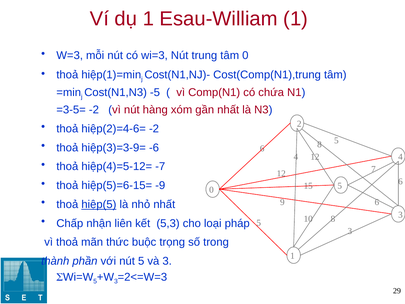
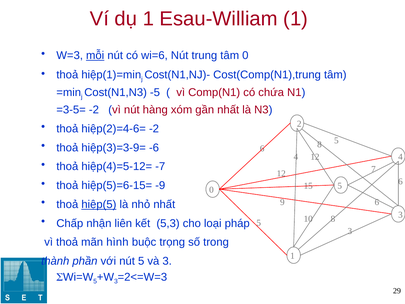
mỗi underline: none -> present (95, 55)
wi=3: wi=3 -> wi=6 (154, 55)
thức: thức -> hình (117, 242)
